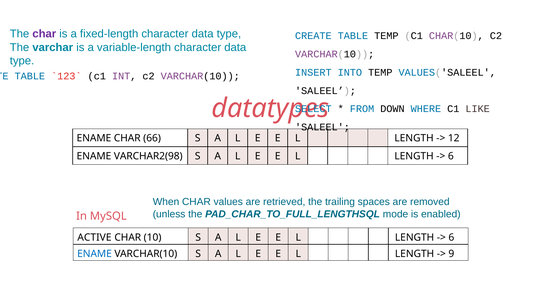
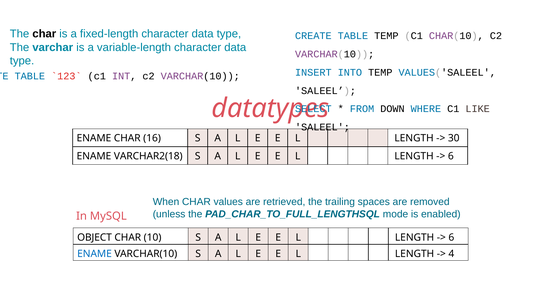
char colour: purple -> black (44, 34)
66: 66 -> 16 (152, 138)
12: 12 -> 30 (454, 138)
VARCHAR2(98: VARCHAR2(98 -> VARCHAR2(18 (148, 156)
ACTIVE: ACTIVE -> OBJECT (95, 238)
9: 9 -> 4 (451, 254)
